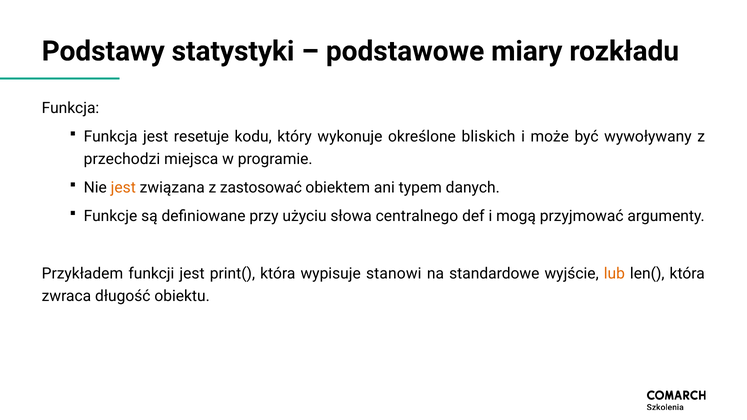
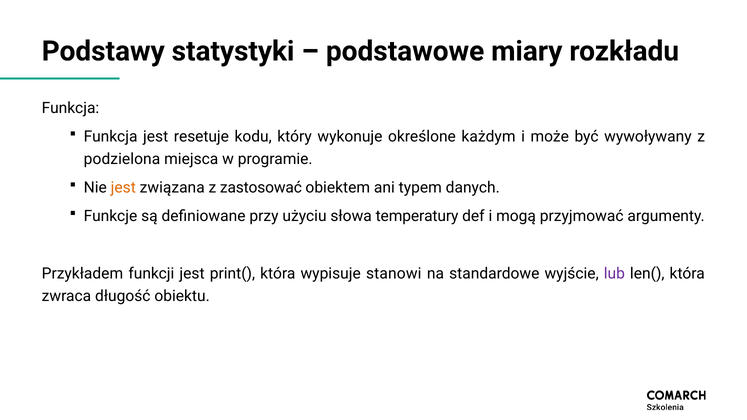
bliskich: bliskich -> każdym (488, 137)
przechodzi: przechodzi -> podzielona (122, 159)
centralnego: centralnego -> temperatury (417, 216)
lub colour: orange -> purple (614, 274)
